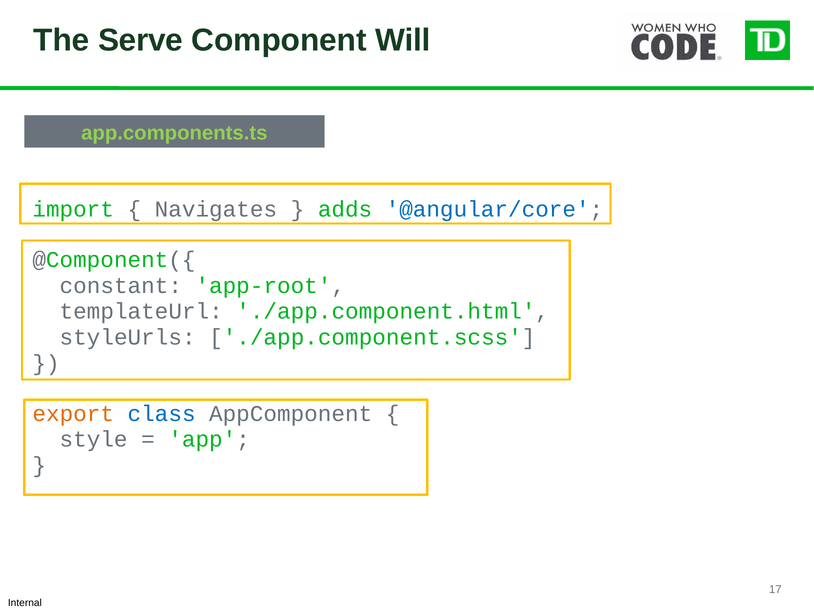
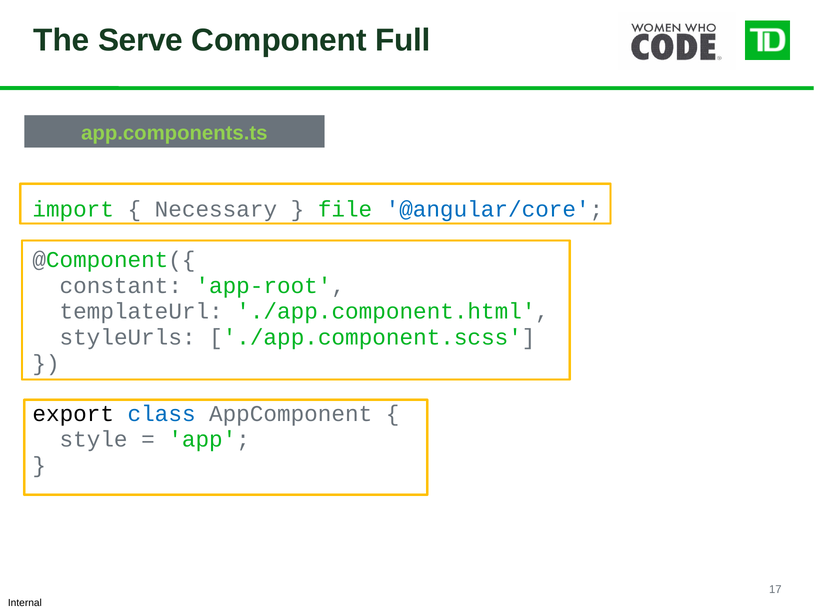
Will: Will -> Full (403, 40)
Navigates: Navigates -> Necessary (216, 209)
adds: adds -> file (345, 209)
export colour: orange -> black (73, 414)
